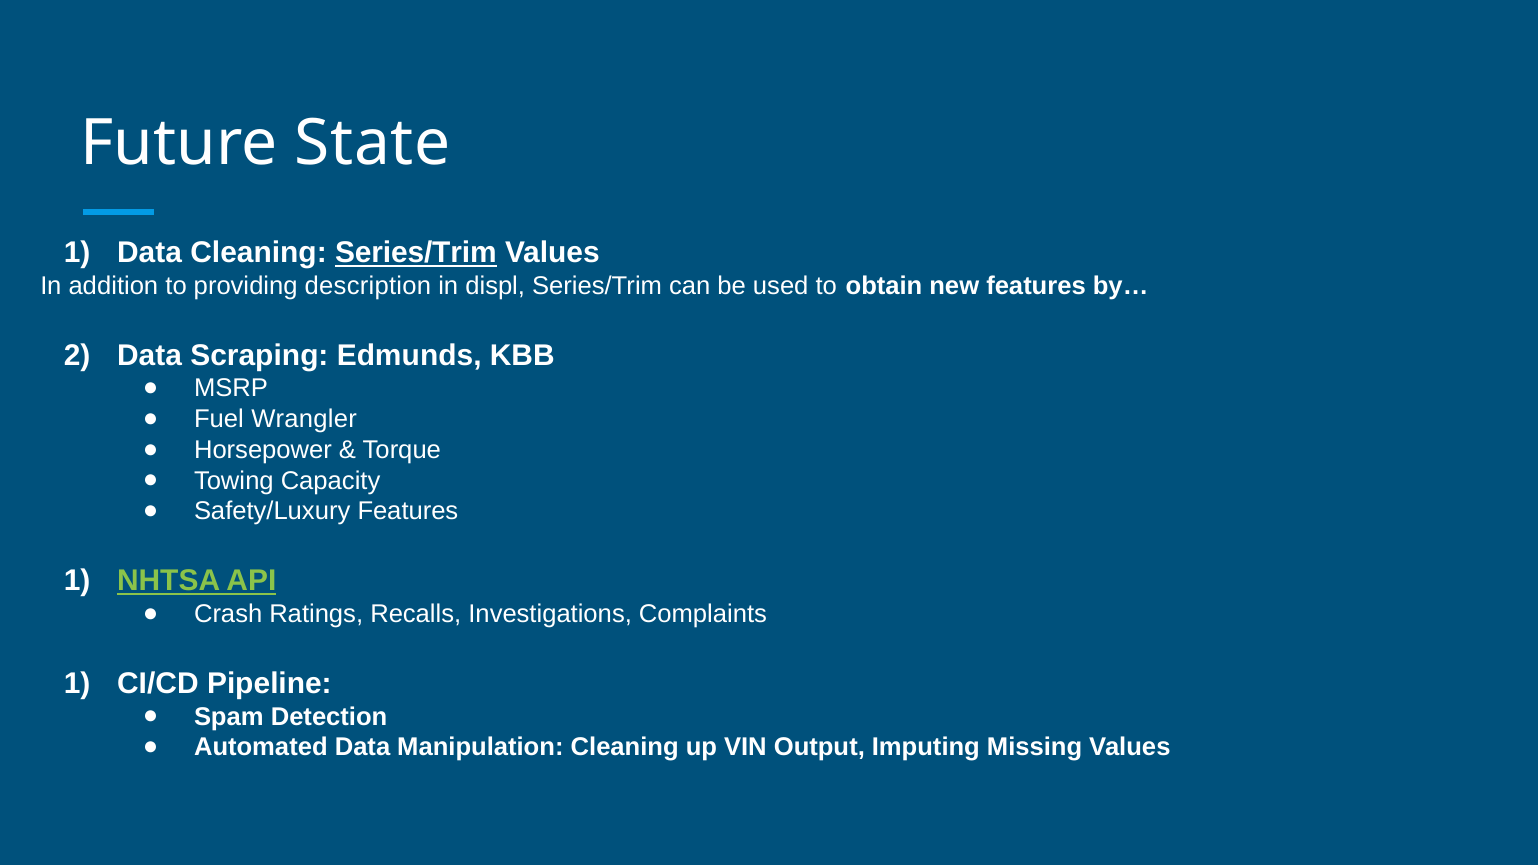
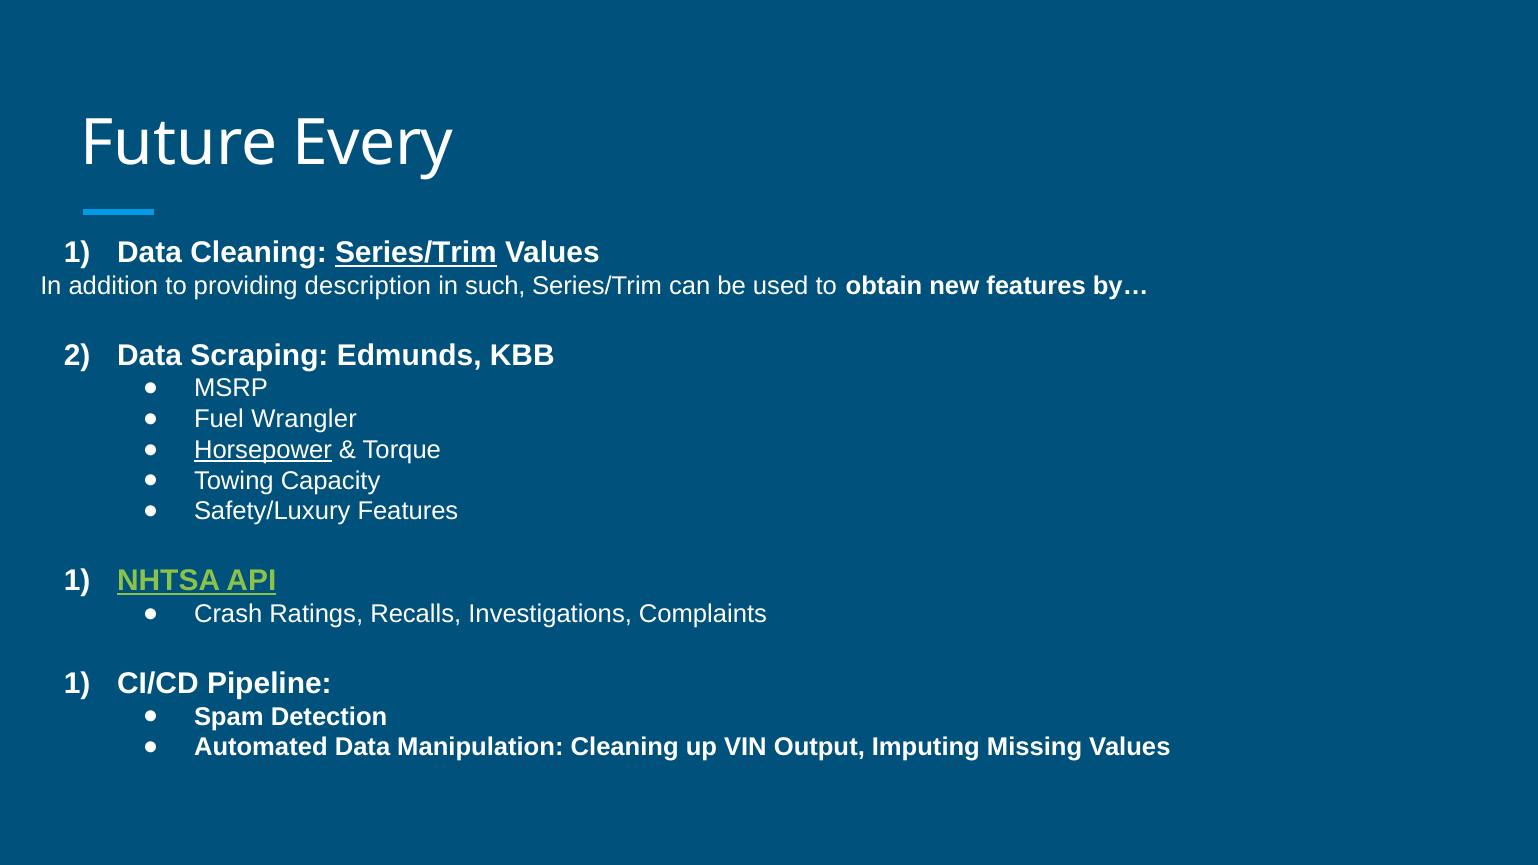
State: State -> Every (373, 143)
displ: displ -> such (495, 286)
Horsepower underline: none -> present (263, 450)
